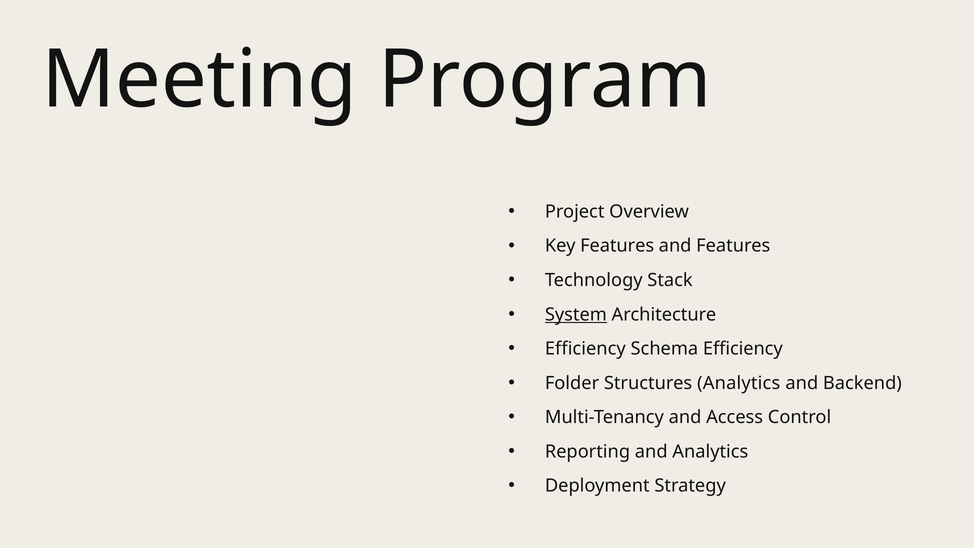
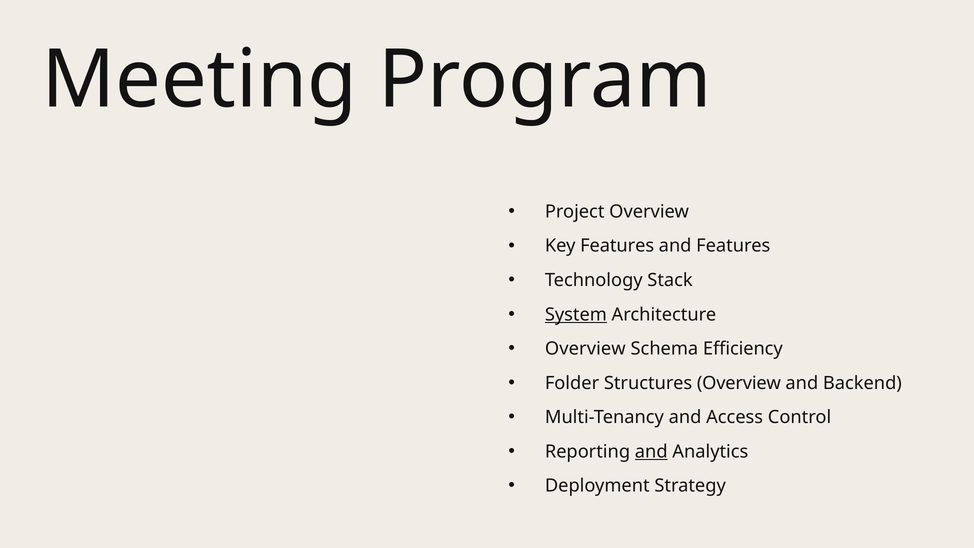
Efficiency: Efficiency -> Overview (585, 349)
Structures Analytics: Analytics -> Overview (739, 383)
and underline: none -> present (651, 451)
